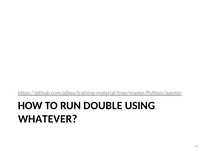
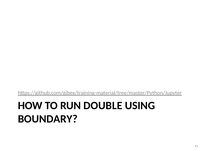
WHATEVER: WHATEVER -> BOUNDARY (48, 119)
